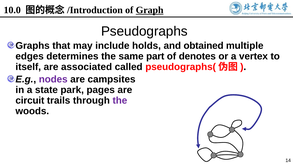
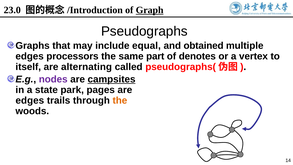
10.0: 10.0 -> 23.0 (12, 10)
holds: holds -> equal (146, 46)
determines: determines -> processors (72, 56)
associated: associated -> alternating (87, 67)
campsites underline: none -> present (112, 79)
circuit: circuit -> edges (30, 100)
the colour: purple -> orange (120, 100)
